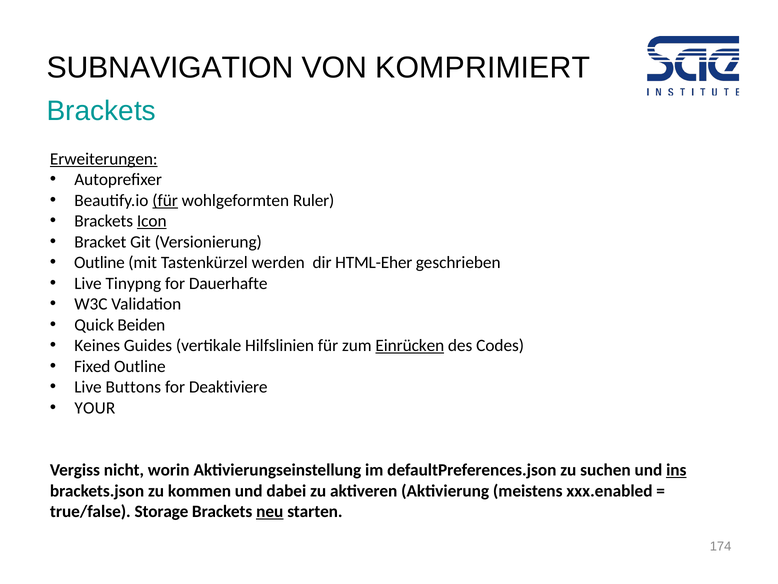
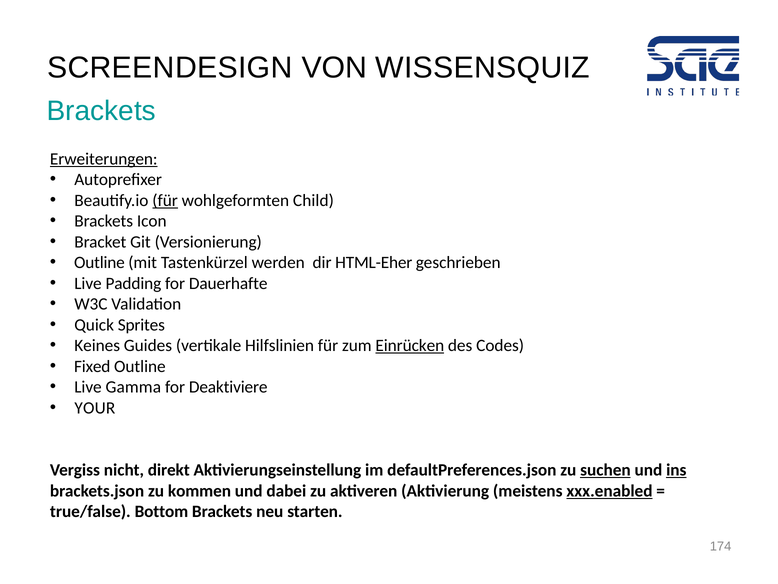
SUBNAVIGATION: SUBNAVIGATION -> SCREENDESIGN (170, 68)
KOMPRIMIERT: KOMPRIMIERT -> WISSENSQUIZ (483, 68)
Ruler: Ruler -> Child (313, 200)
Icon underline: present -> none (152, 221)
Tinypng: Tinypng -> Padding (133, 283)
Beiden: Beiden -> Sprites (141, 325)
Buttons: Buttons -> Gamma (133, 387)
worin: worin -> direkt (169, 470)
suchen underline: none -> present (605, 470)
xxx.enabled underline: none -> present (609, 491)
Storage: Storage -> Bottom (161, 511)
neu underline: present -> none (270, 511)
